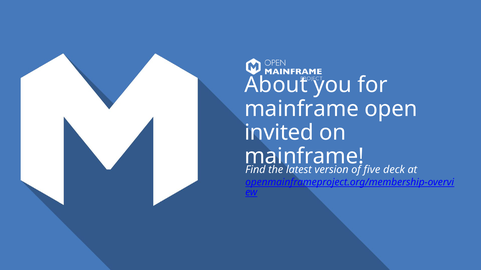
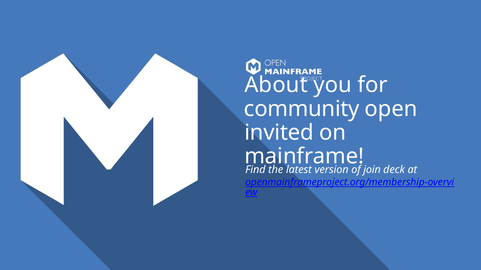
mainframe: mainframe -> community (302, 109)
five: five -> join (372, 170)
